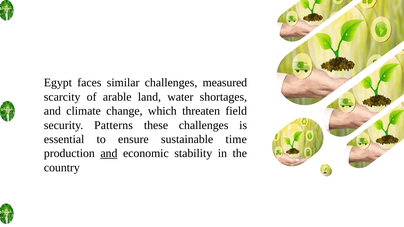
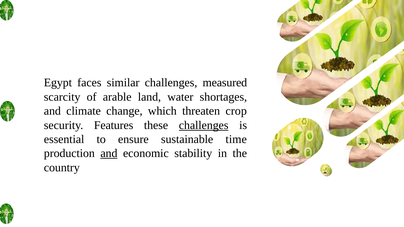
field: field -> crop (236, 111)
Patterns: Patterns -> Features (114, 125)
challenges underline: none -> present (204, 125)
